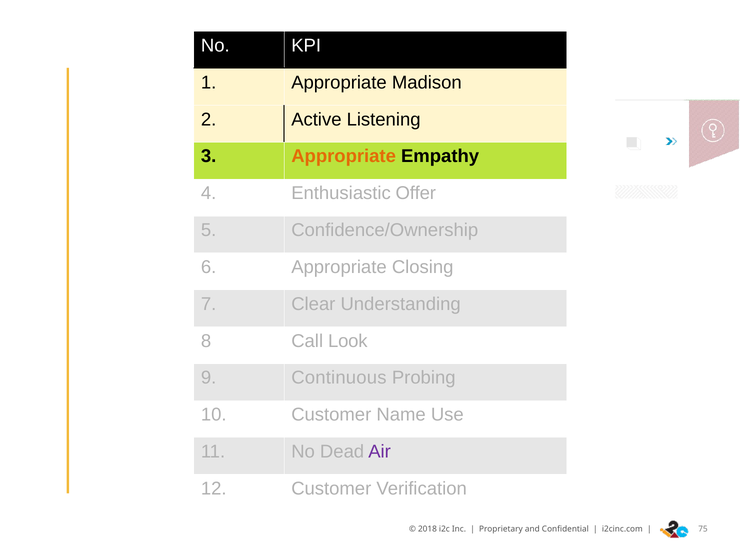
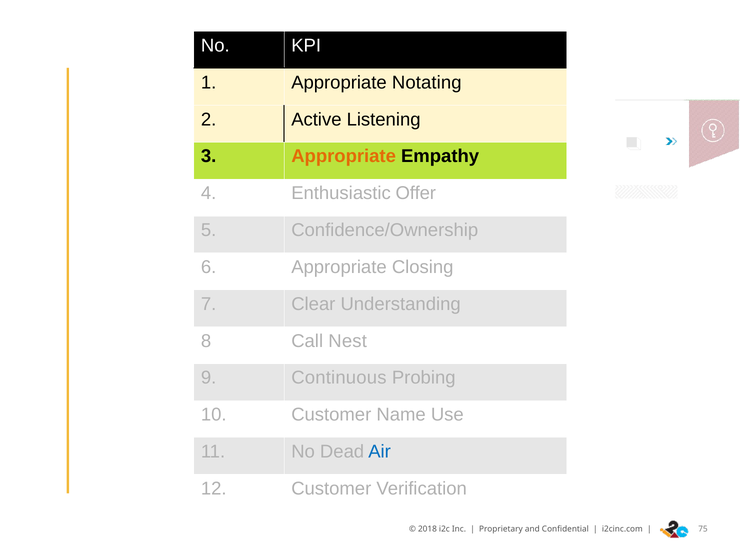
Madison: Madison -> Notating (427, 83)
Look: Look -> Nest (348, 341)
Air colour: purple -> blue (380, 452)
